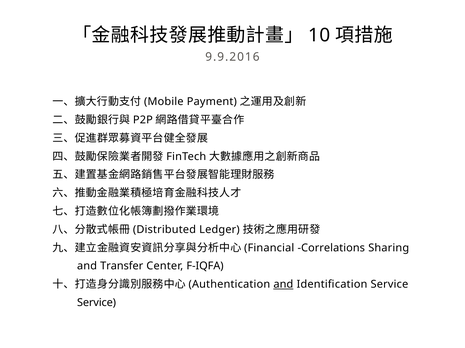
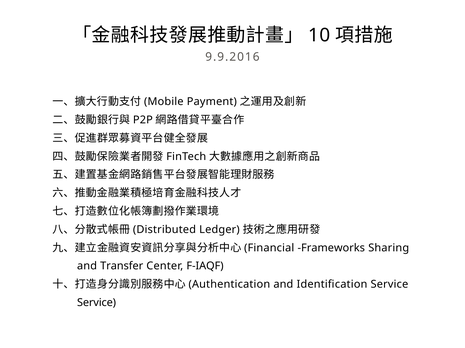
Correlations: Correlations -> Frameworks (331, 248)
F-IQFA: F-IQFA -> F-IAQF (205, 267)
and underline: present -> none (283, 285)
